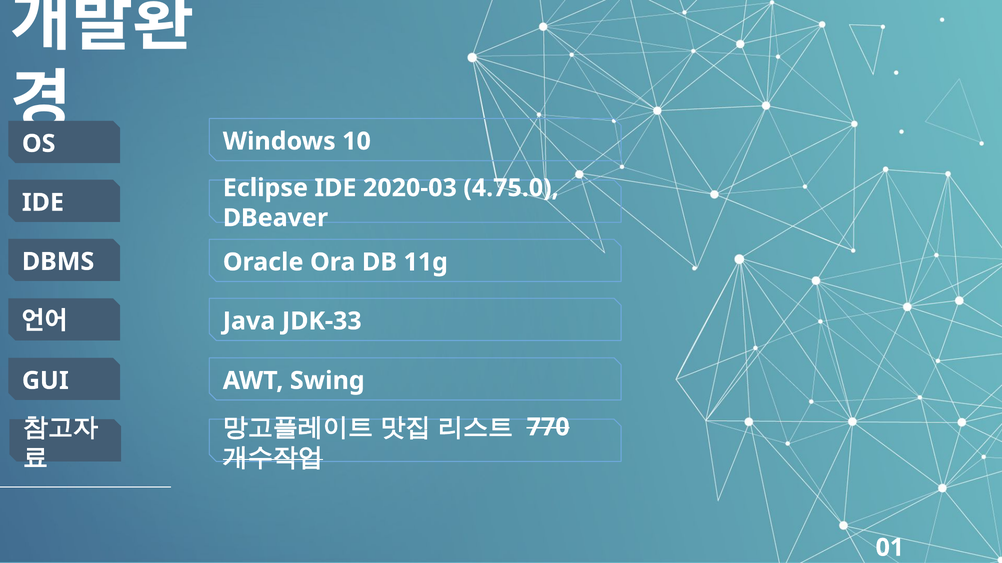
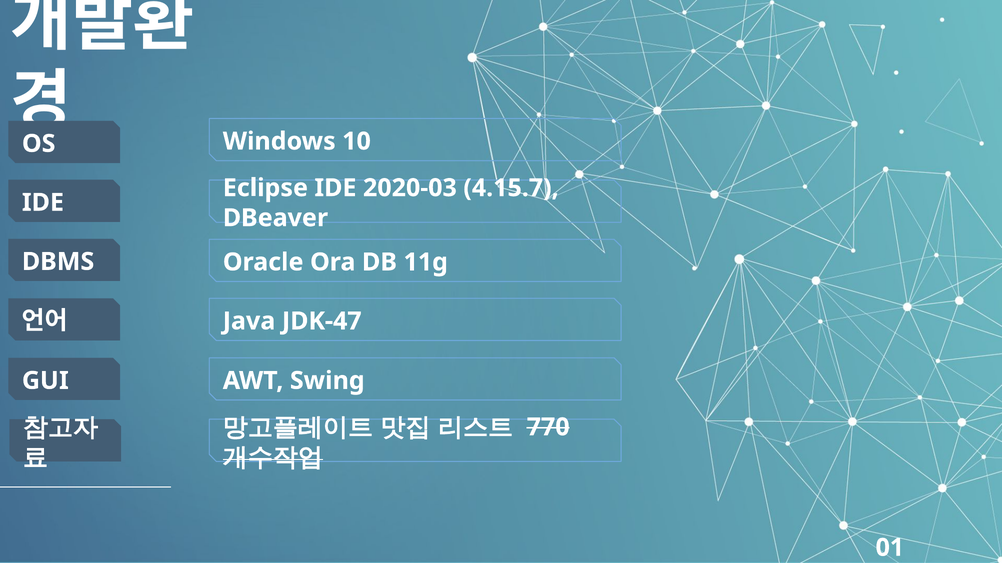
4.75.0: 4.75.0 -> 4.15.7 (511, 188)
JDK-33: JDK-33 -> JDK-47 (322, 321)
